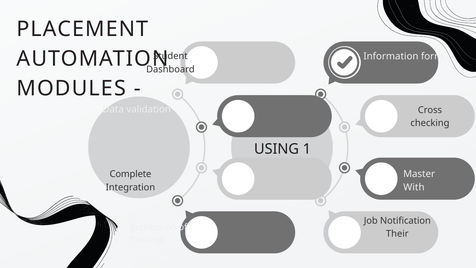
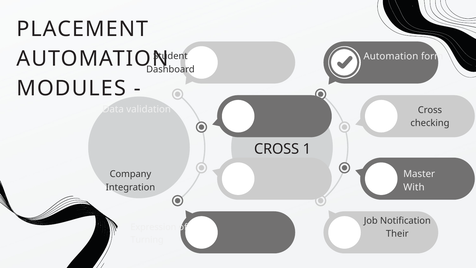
Information: Information -> Automation (391, 56)
USING: USING -> CROSS (277, 149)
Complete: Complete -> Company (130, 174)
